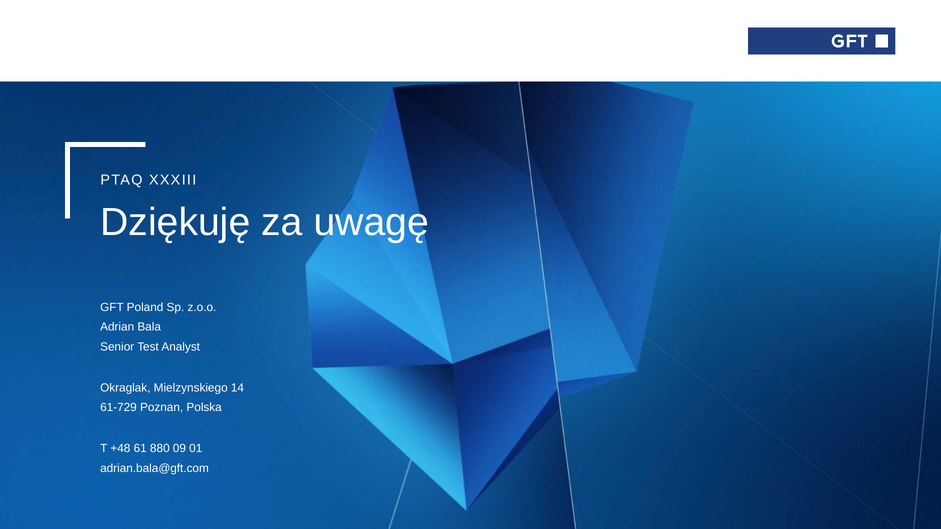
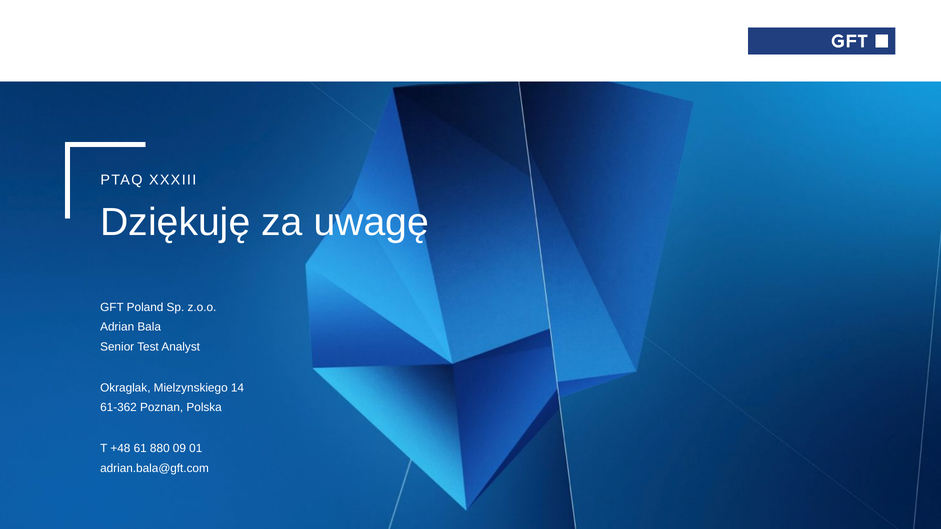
61-729: 61-729 -> 61-362 (118, 408)
